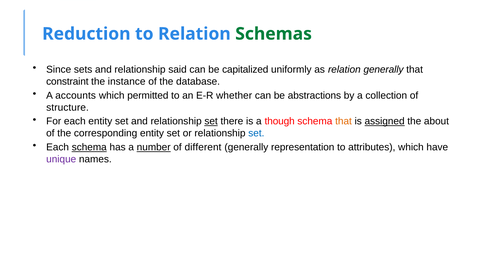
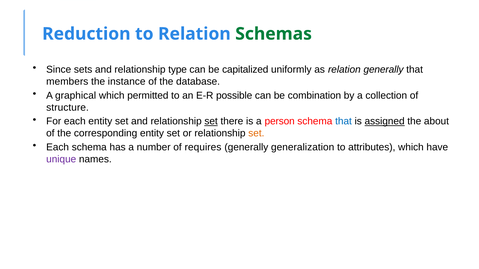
said: said -> type (178, 70)
constraint: constraint -> members (67, 82)
accounts: accounts -> graphical (76, 96)
whether: whether -> possible (234, 96)
abstractions: abstractions -> combination (314, 96)
though: though -> person (280, 122)
that colour: orange -> blue (344, 122)
set colour: blue -> orange (256, 134)
schema underline: present -> none (89, 148)
number underline: present -> none (154, 148)
different: different -> requires (203, 148)
representation: representation -> generalization (303, 148)
